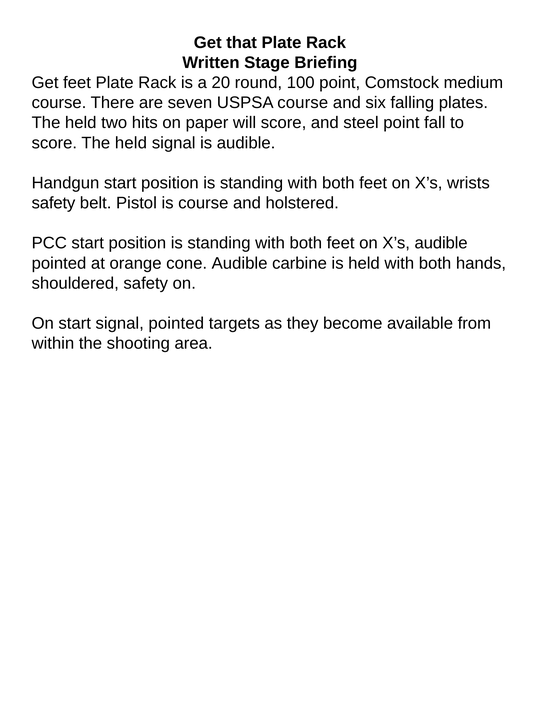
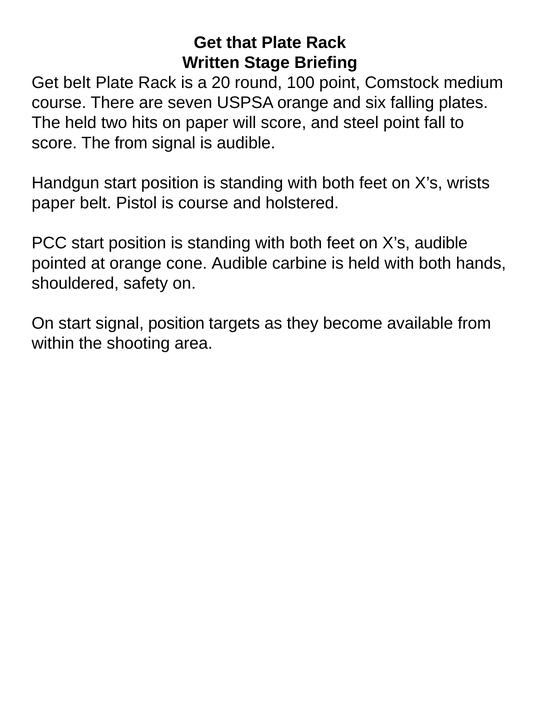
Get feet: feet -> belt (77, 83)
USPSA course: course -> orange (303, 103)
score The held: held -> from (131, 143)
safety: safety -> paper (53, 203)
signal pointed: pointed -> position (176, 323)
